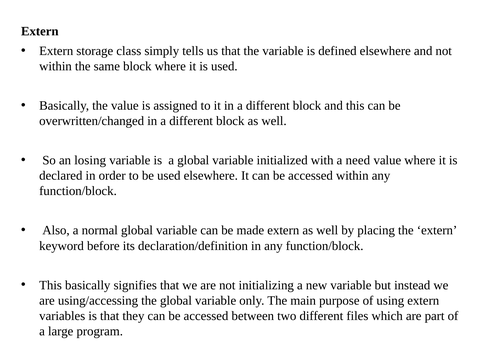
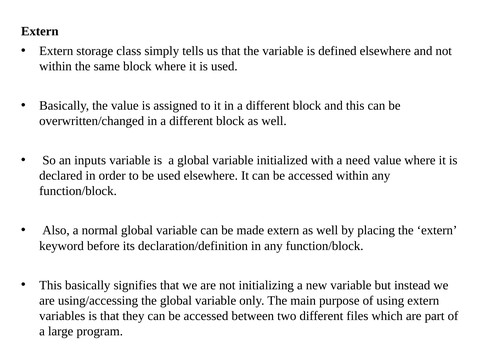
losing: losing -> inputs (90, 160)
